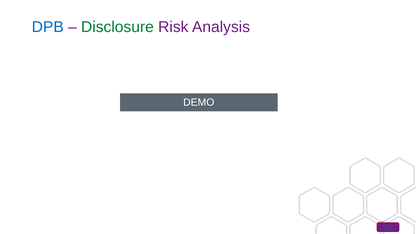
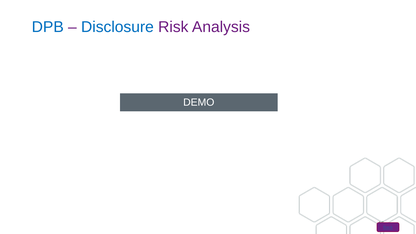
Disclosure colour: green -> blue (117, 27)
